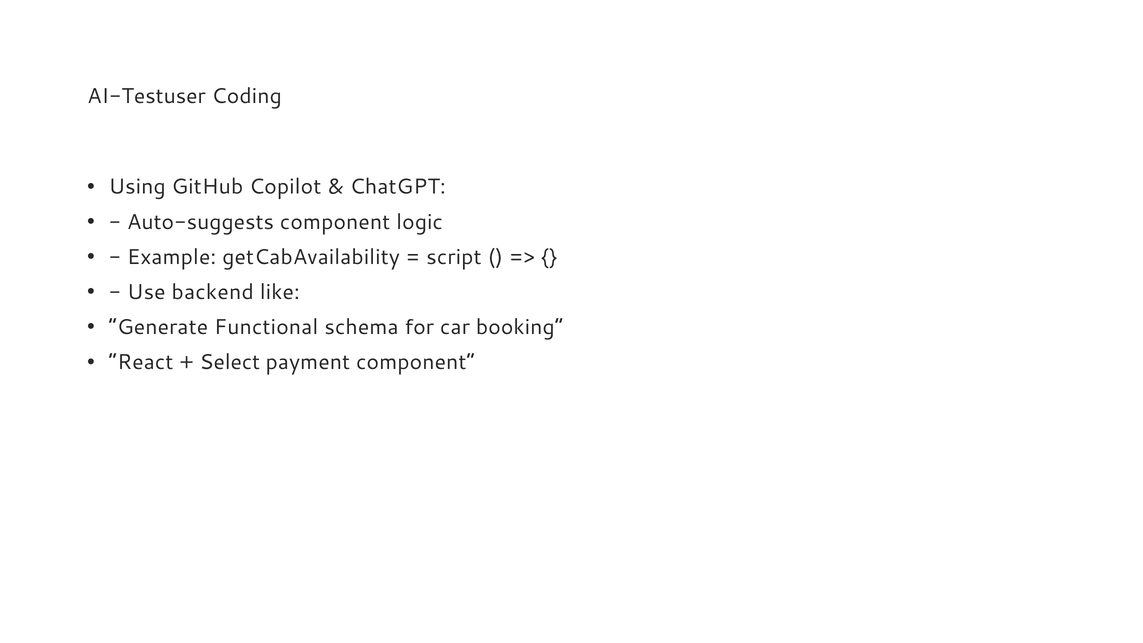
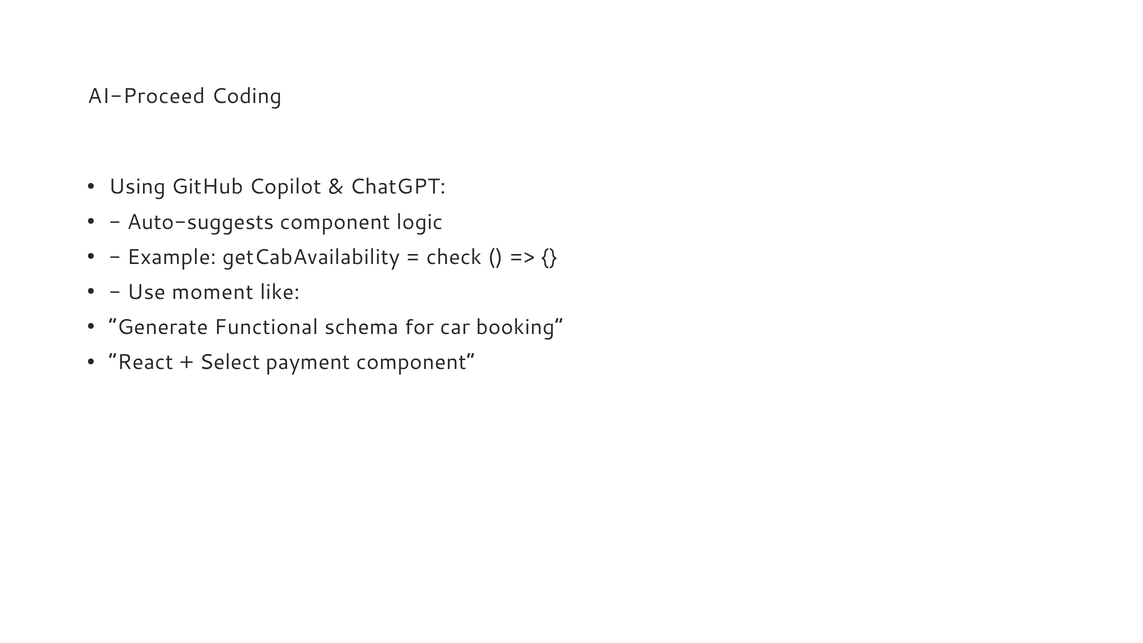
AI-Testuser: AI-Testuser -> AI-Proceed (146, 96)
script: script -> check (454, 257)
backend: backend -> moment (213, 292)
